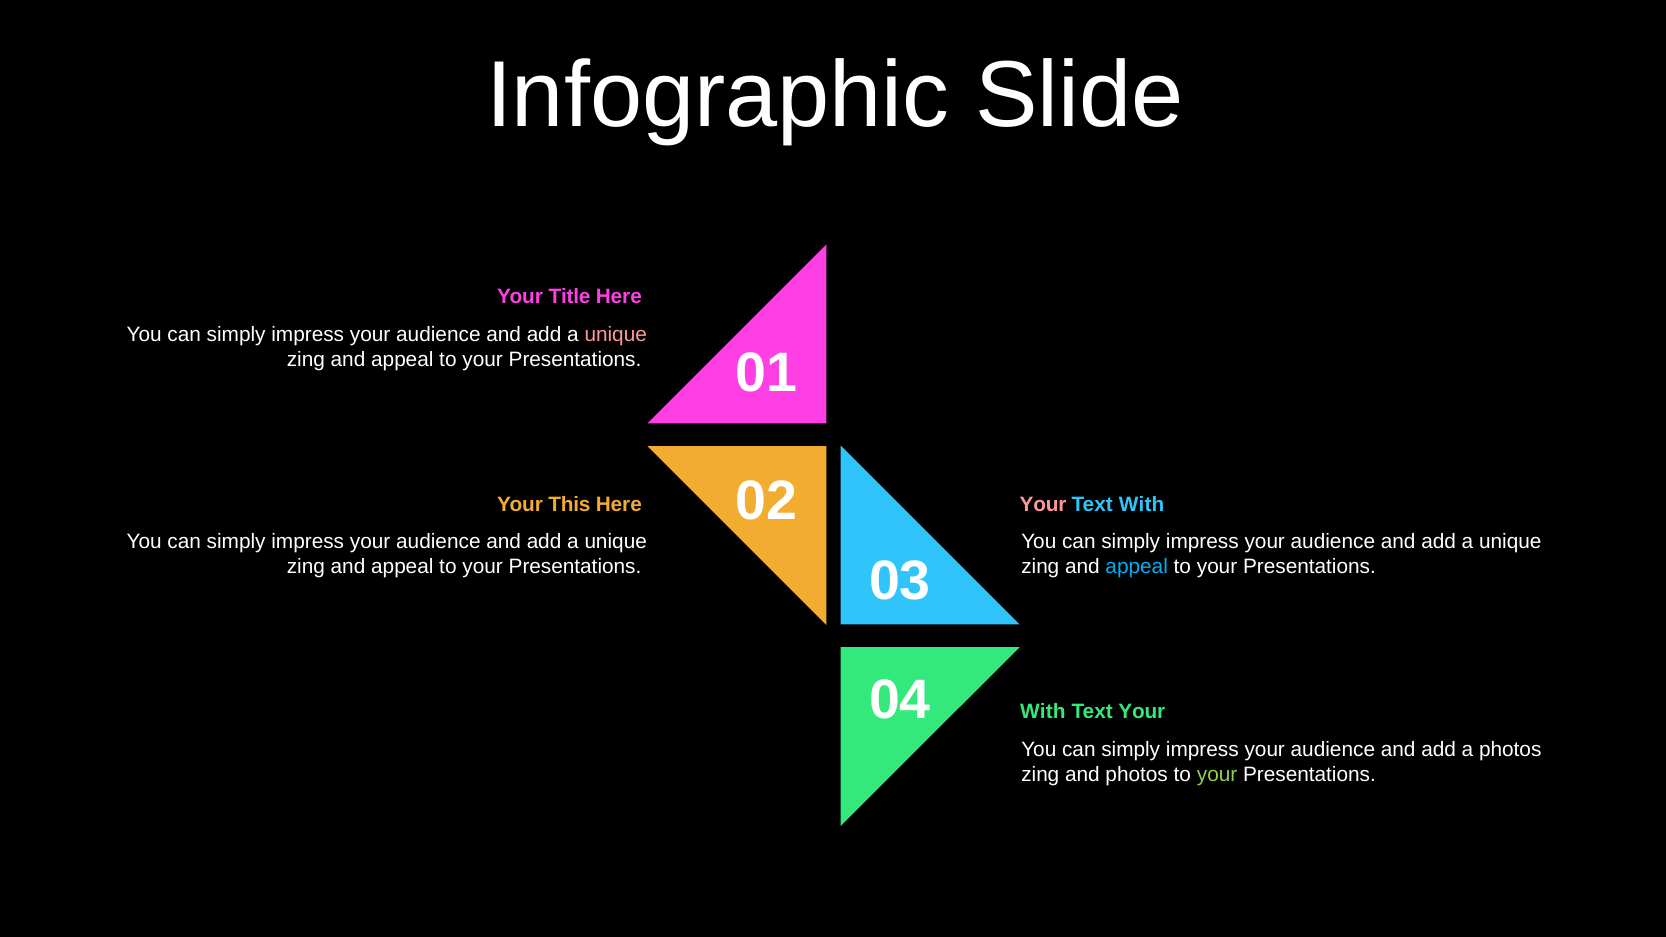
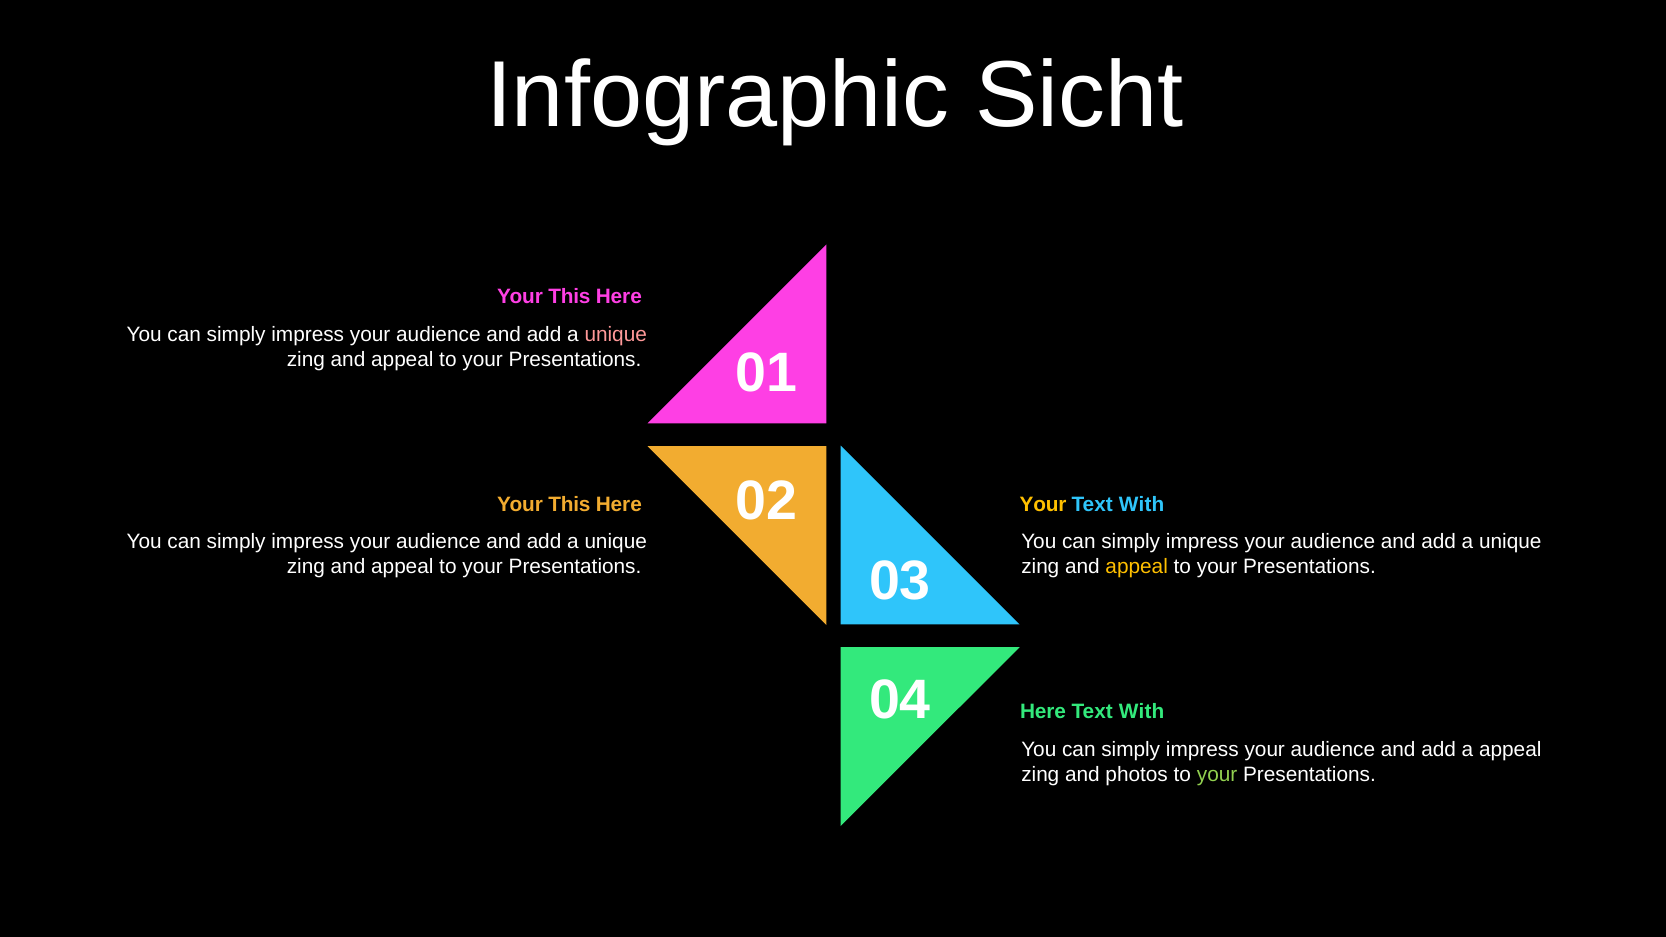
Slide: Slide -> Sicht (1079, 95)
Title: Title -> This (570, 297)
Your colour: pink -> yellow (1043, 504)
appeal colour: light blue -> yellow (1137, 567)
With: With -> Here (1043, 712)
Your: Your -> With (1142, 712)
a photos: photos -> appeal (1510, 749)
